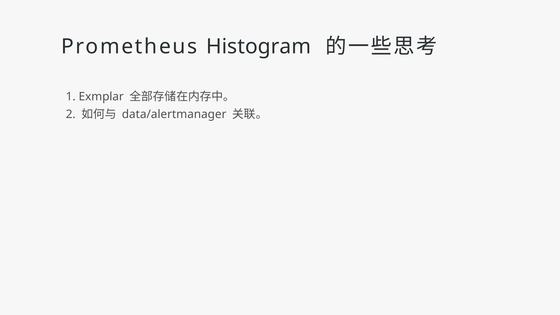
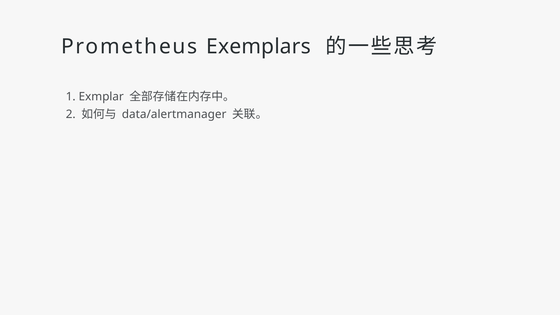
Histogram: Histogram -> Exemplars (259, 47)
